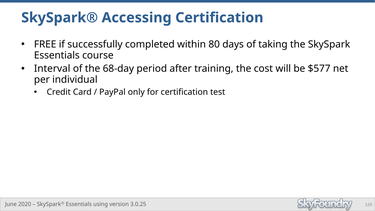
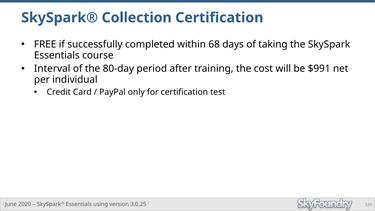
Accessing: Accessing -> Collection (137, 18)
80: 80 -> 68 (214, 44)
68-day: 68-day -> 80-day (118, 69)
$577: $577 -> $991 (319, 69)
